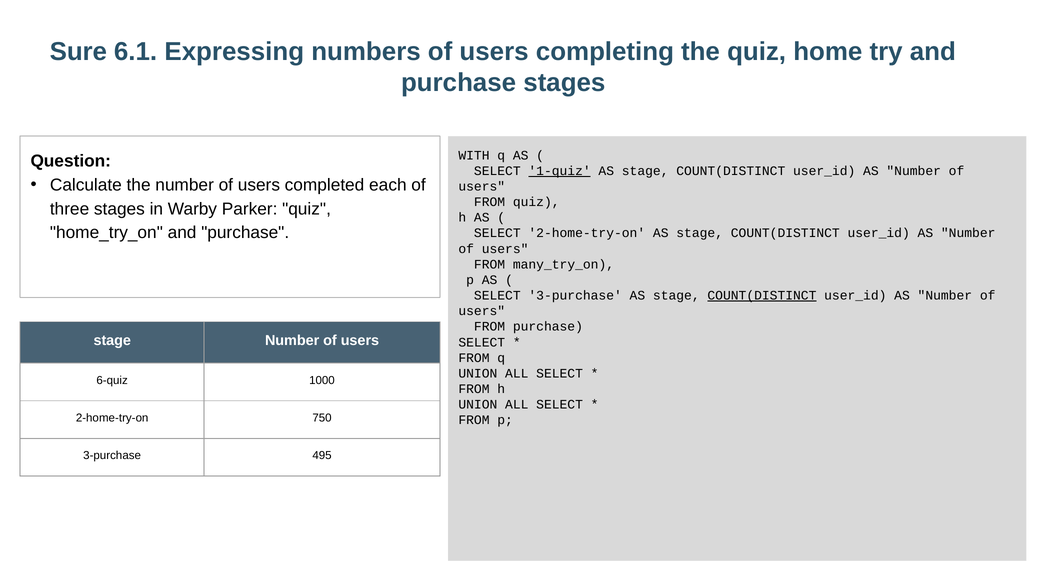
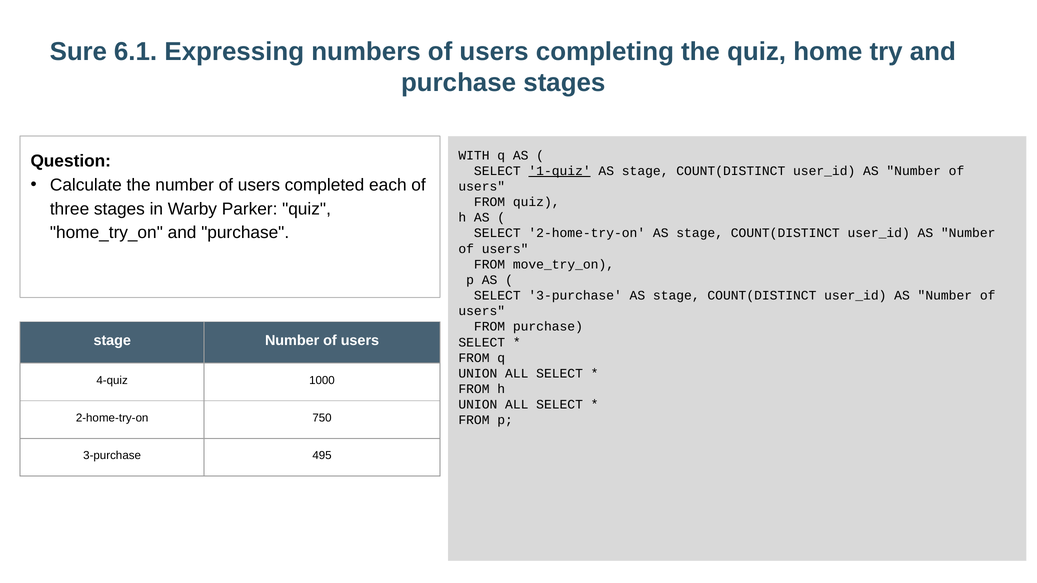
many_try_on: many_try_on -> move_try_on (563, 264)
COUNT(DISTINCT underline: present -> none (762, 296)
6-quiz: 6-quiz -> 4-quiz (112, 380)
